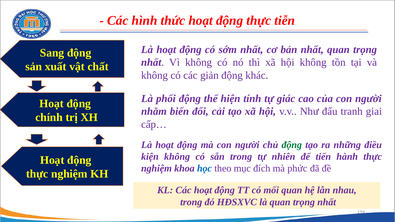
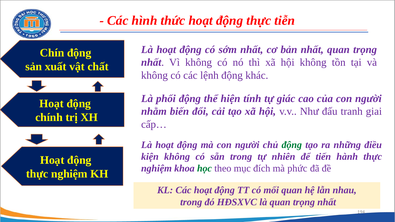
Sang: Sang -> Chín (52, 53)
giản: giản -> lệnh (209, 75)
học colour: blue -> green (204, 169)
